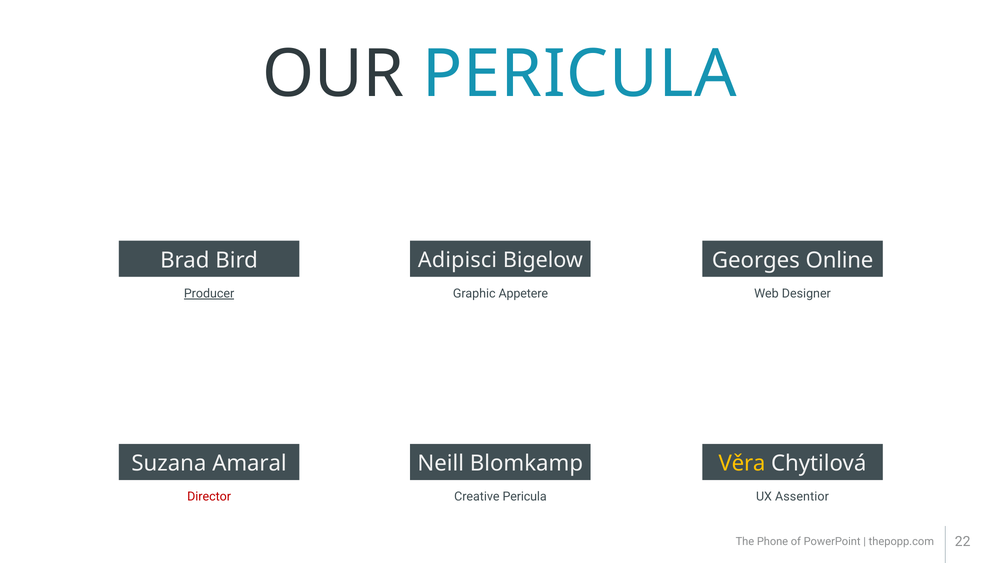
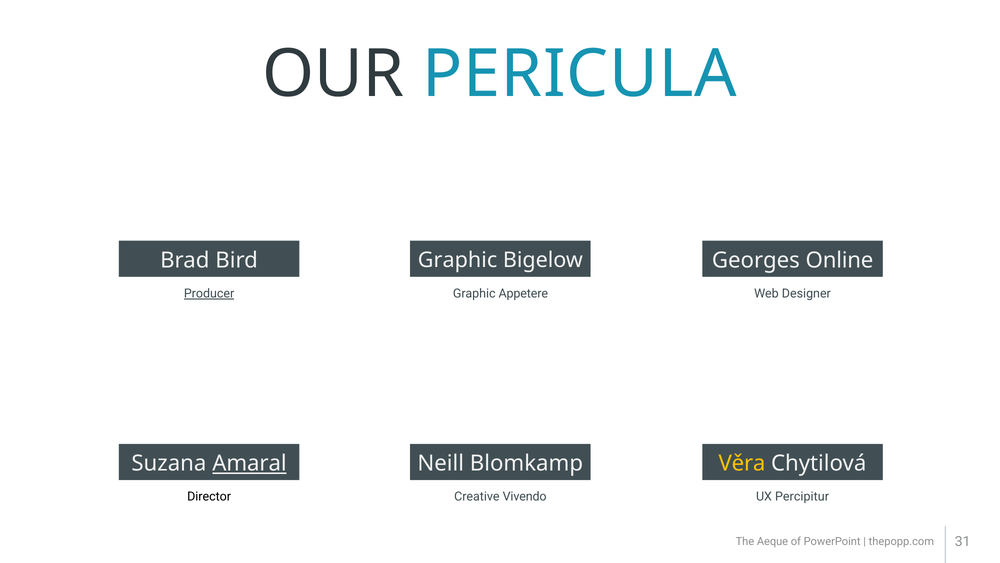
Bird Adipisci: Adipisci -> Graphic (458, 260)
Amaral underline: none -> present (249, 463)
Director colour: red -> black (209, 496)
Creative Pericula: Pericula -> Vivendo (525, 496)
Assentior: Assentior -> Percipitur (802, 496)
Phone: Phone -> Aeque (773, 541)
22: 22 -> 31 (963, 541)
